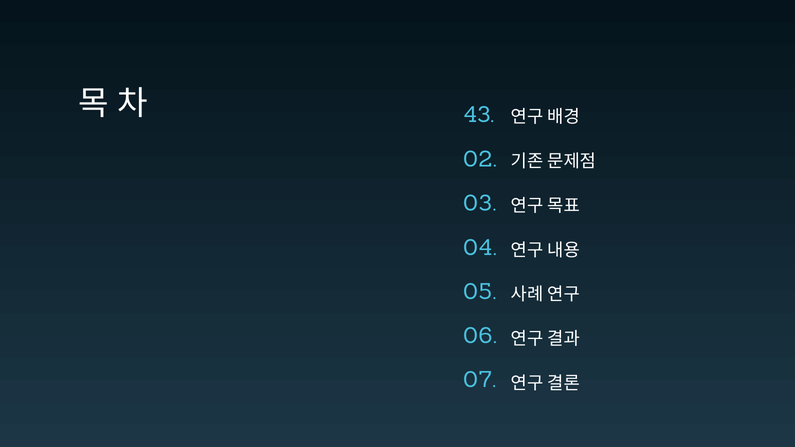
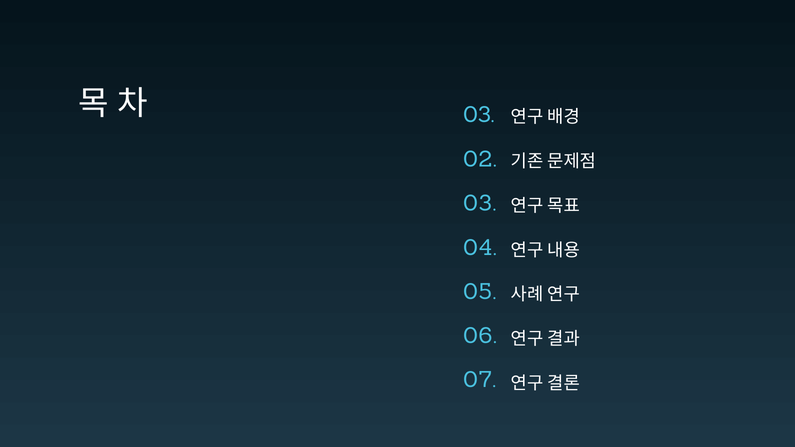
43: 43 -> 03 (479, 115)
